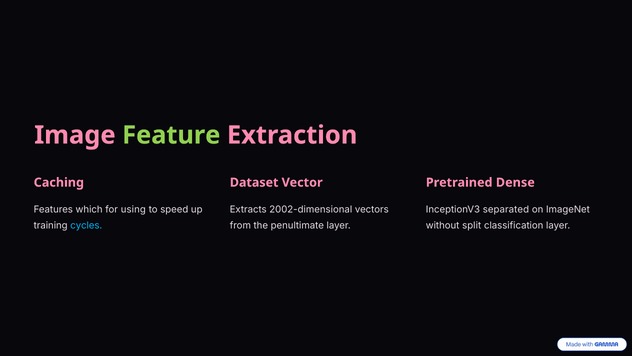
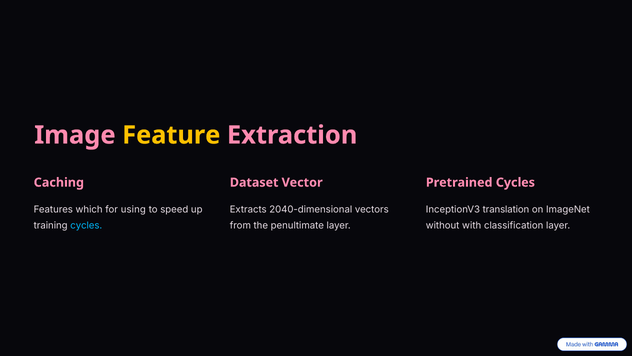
Feature colour: light green -> yellow (171, 135)
Pretrained Dense: Dense -> Cycles (515, 182)
2002-dimensional: 2002-dimensional -> 2040-dimensional (311, 209)
separated: separated -> translation (506, 209)
split: split -> with (472, 225)
